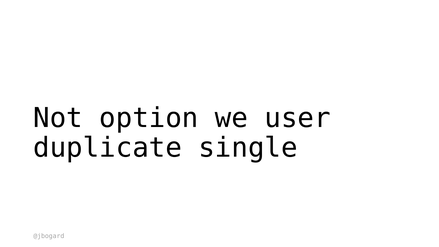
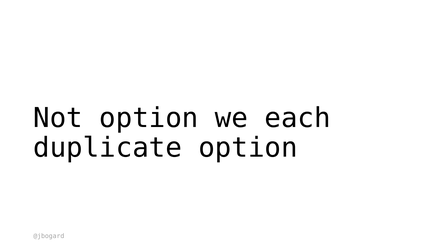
user: user -> each (298, 118)
duplicate single: single -> option (248, 148)
